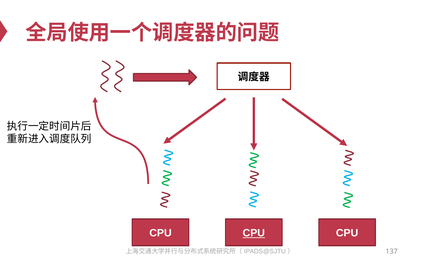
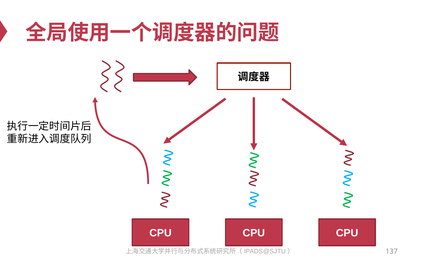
CPU underline: present -> none (254, 233)
